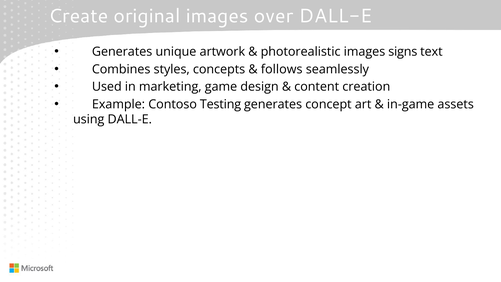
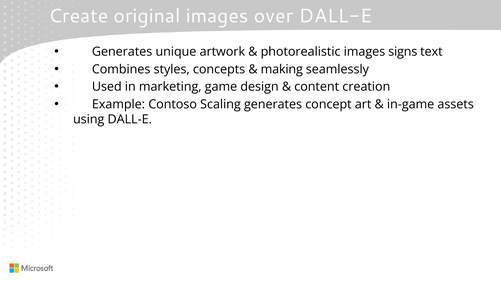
follows: follows -> making (282, 69)
Testing: Testing -> Scaling (220, 104)
